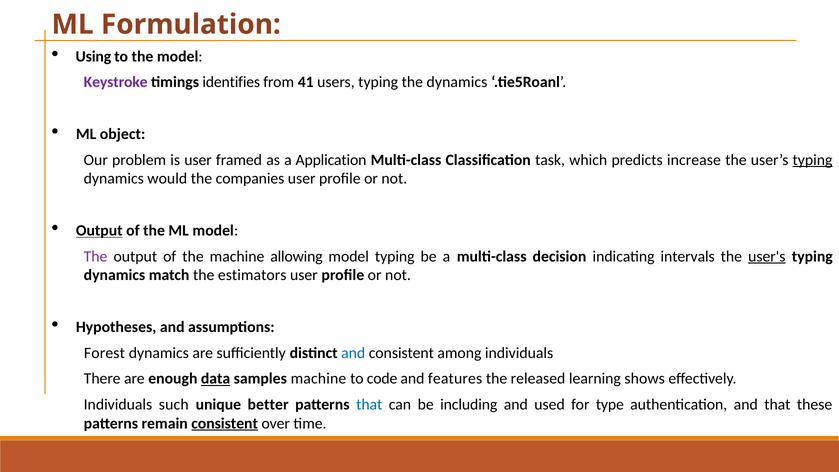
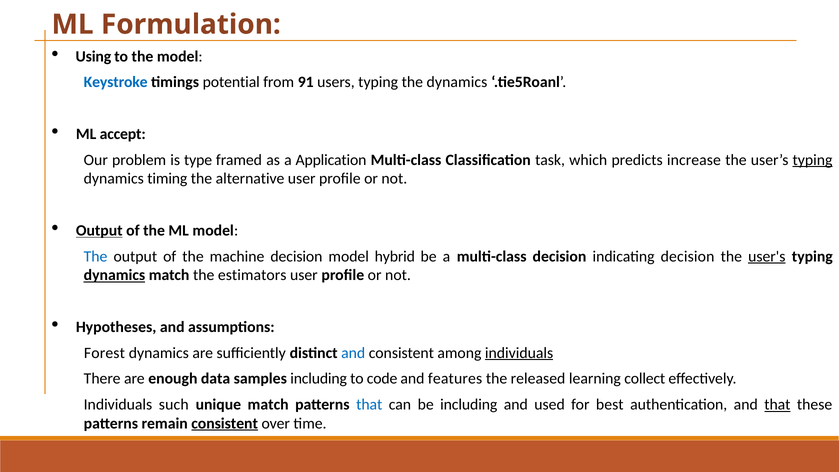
Keystroke colour: purple -> blue (116, 82)
identifies: identifies -> potential (231, 82)
41: 41 -> 91 (306, 82)
object: object -> accept (123, 134)
is user: user -> type (198, 160)
would: would -> timing (167, 179)
companies: companies -> alternative (250, 179)
The colour: purple -> blue (96, 256)
machine allowing: allowing -> decision (296, 256)
model typing: typing -> hybrid (395, 256)
indicating intervals: intervals -> decision (688, 256)
dynamics underline: none -> present (114, 275)
individuals underline: none -> present (519, 353)
data underline: present -> none (216, 379)
samples machine: machine -> including (319, 379)
shows: shows -> collect (645, 379)
unique better: better -> match (268, 405)
type: type -> best (610, 405)
that underline: none -> present (777, 405)
